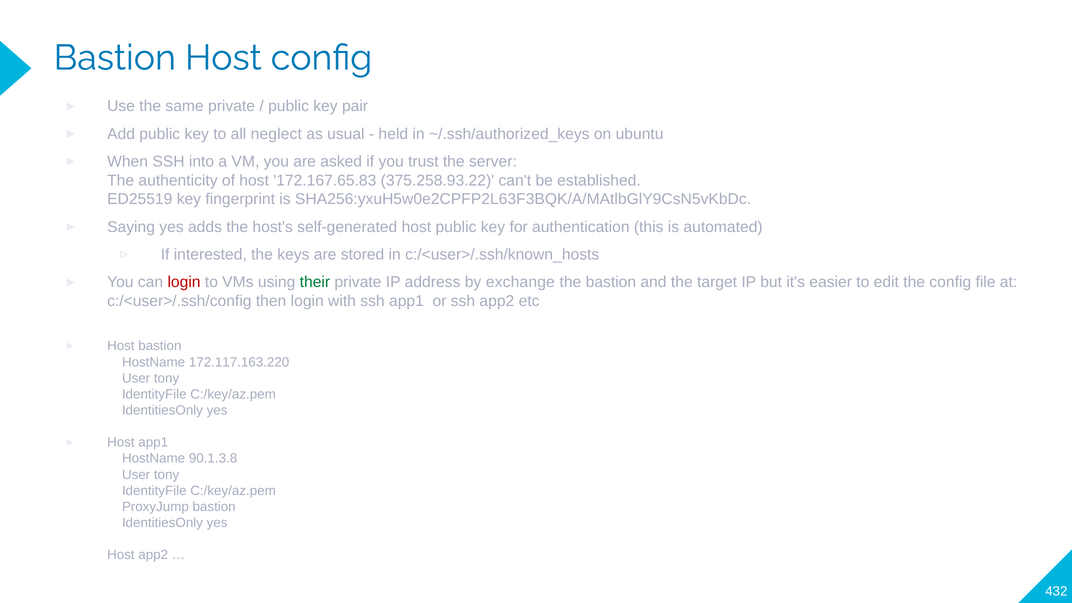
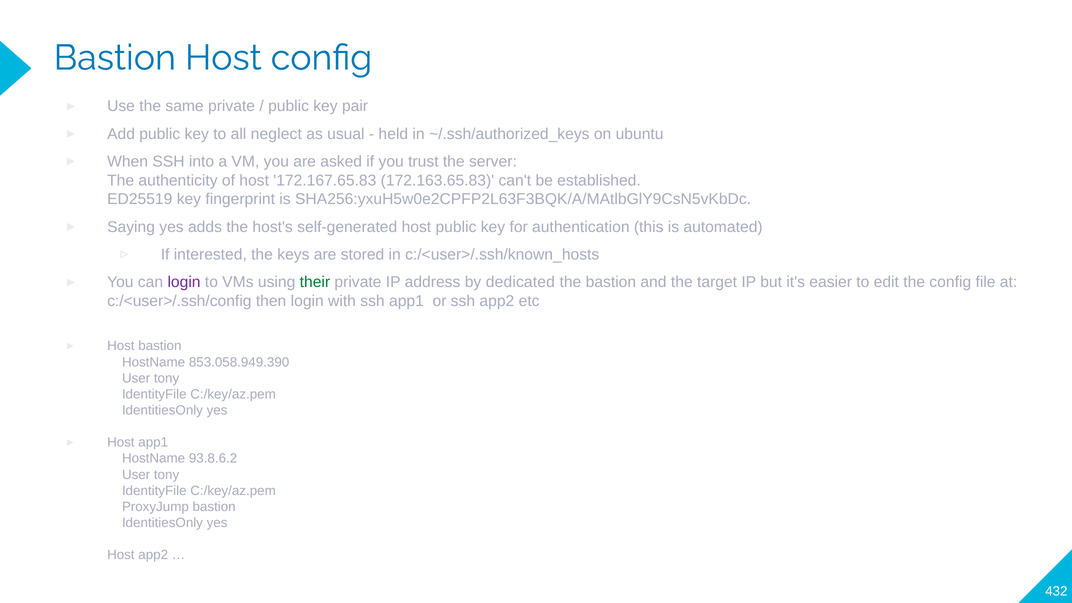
375.258.93.22: 375.258.93.22 -> 172.163.65.83 (437, 180)
login colour: red -> purple (184, 282)
exchange: exchange -> dedicated (520, 282)
172.117.163.220: 172.117.163.220 -> 853.058.949.390 (239, 362)
90.1.3.8: 90.1.3.8 -> 93.8.6.2 (213, 459)
